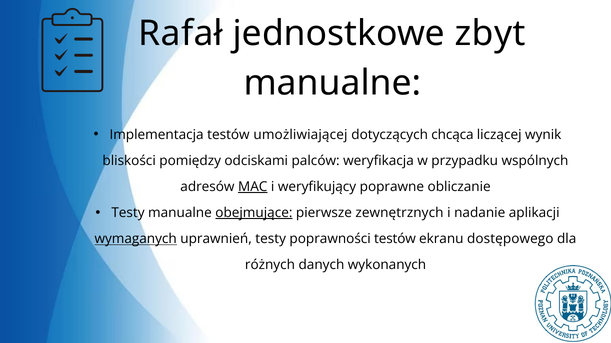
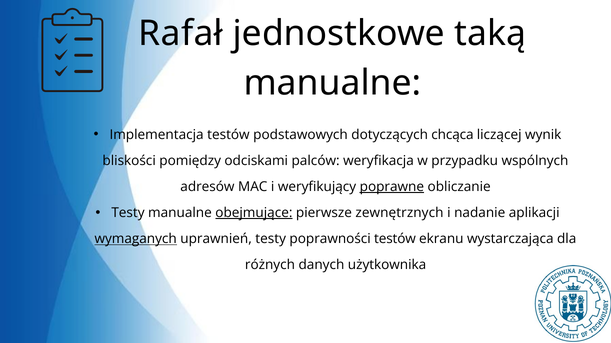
zbyt: zbyt -> taką (490, 34)
umożliwiającej: umożliwiającej -> podstawowych (301, 135)
MAC underline: present -> none (253, 187)
poprawne underline: none -> present (392, 187)
dostępowego: dostępowego -> wystarczająca (510, 239)
wykonanych: wykonanych -> użytkownika (387, 265)
